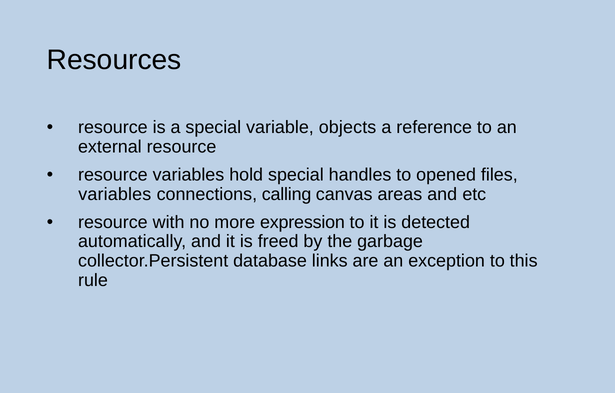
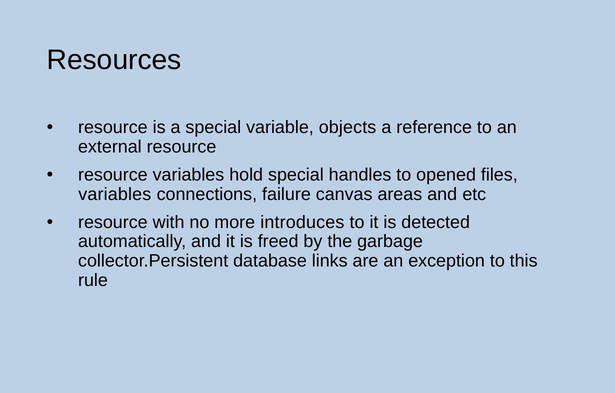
calling: calling -> failure (286, 195)
expression: expression -> introduces (302, 223)
